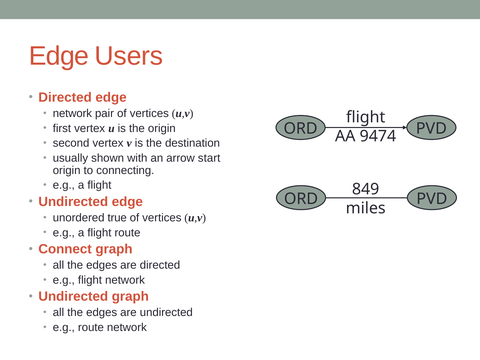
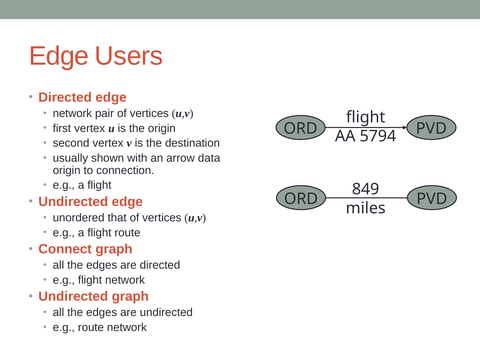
9474: 9474 -> 5794 (378, 136)
start: start -> data (209, 158)
connecting: connecting -> connection (125, 170)
true: true -> that (117, 218)
